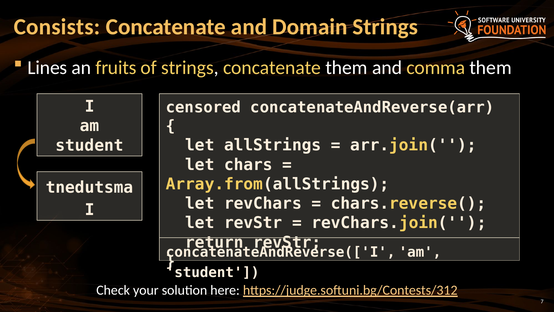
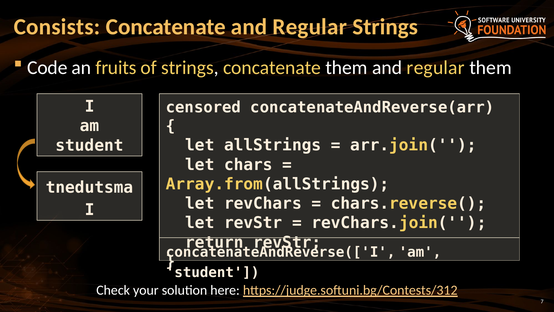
Concatenate and Domain: Domain -> Regular (310, 27)
Lines: Lines -> Code (47, 68)
them and comma: comma -> regular (436, 68)
